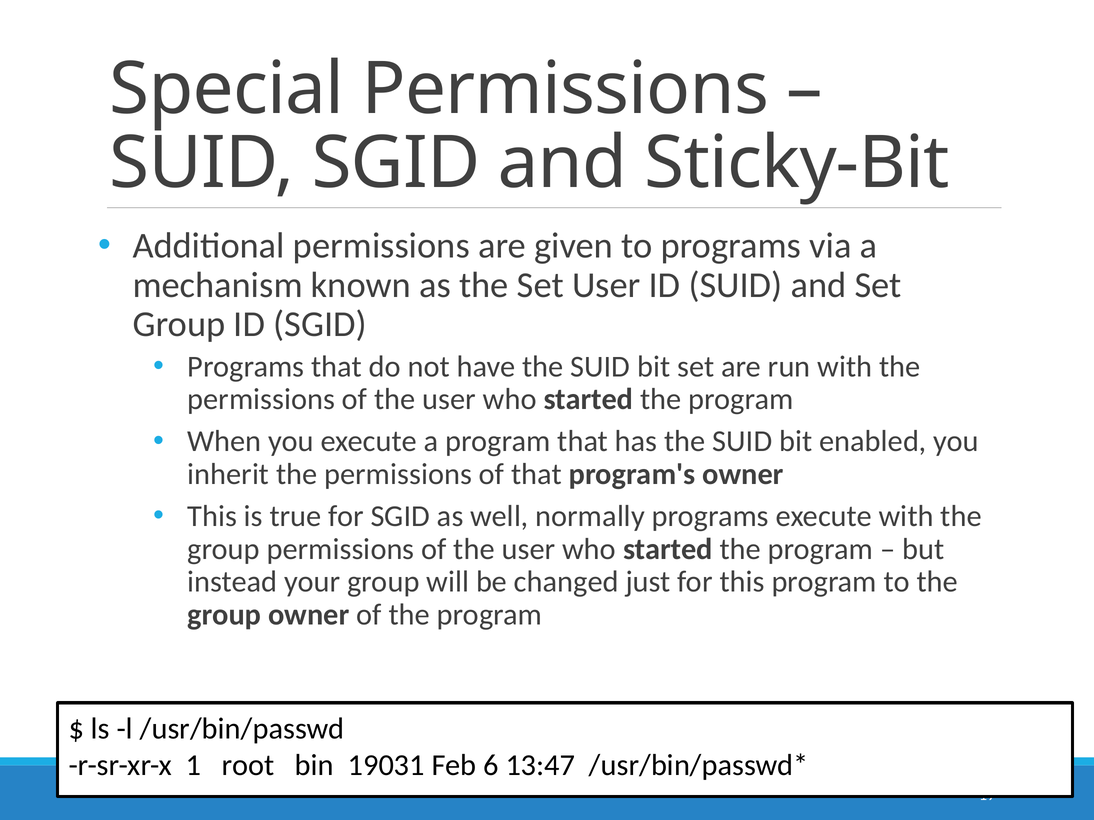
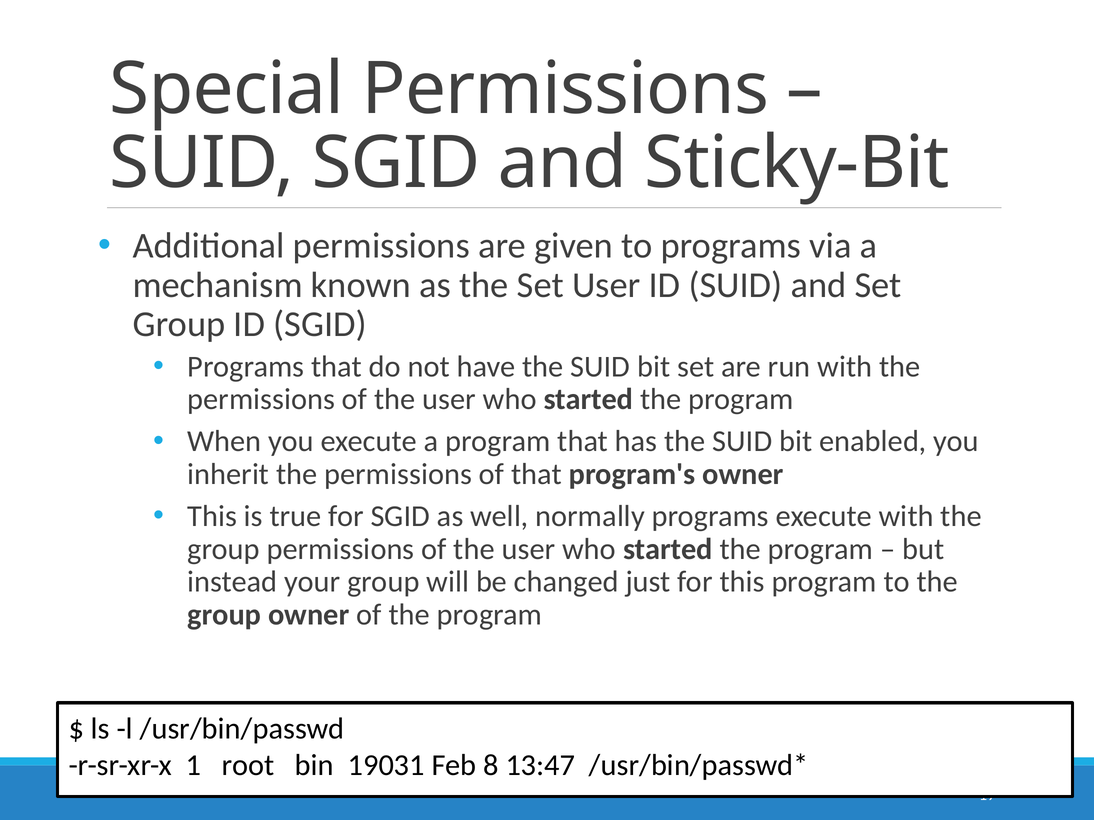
6: 6 -> 8 (491, 765)
